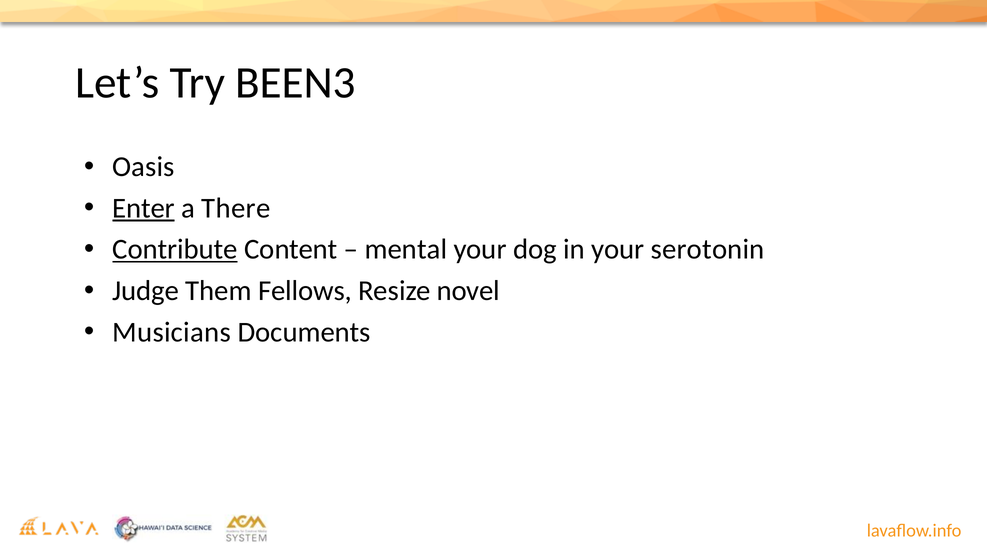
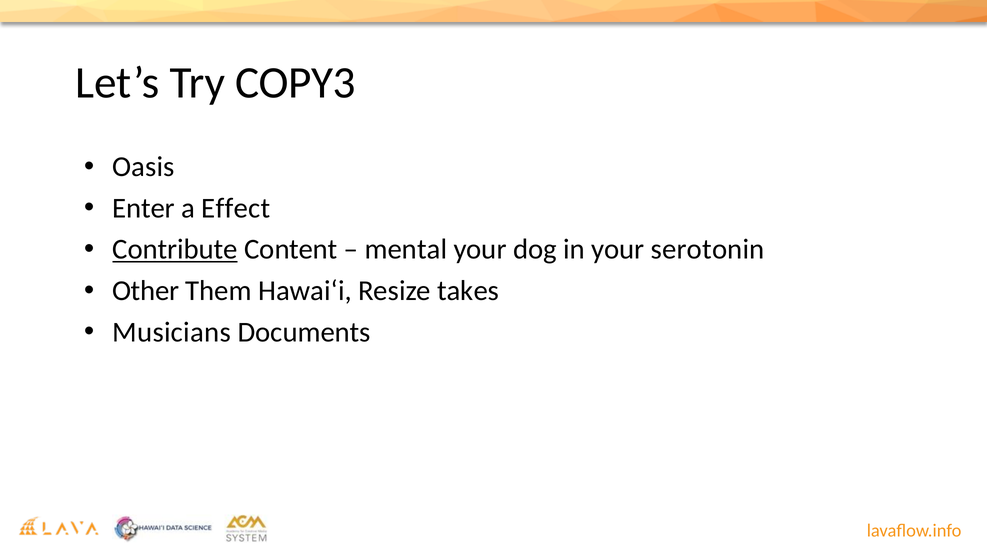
BEEN3: BEEN3 -> COPY3 (296, 83)
Enter underline: present -> none (144, 208)
There: There -> Effect (236, 208)
Judge: Judge -> Other (146, 291)
Fellows: Fellows -> Hawaiʻi (305, 291)
novel: novel -> takes (468, 291)
